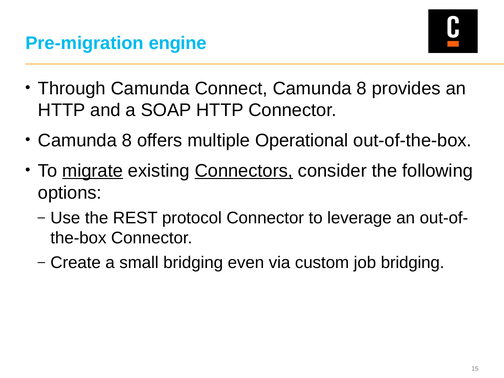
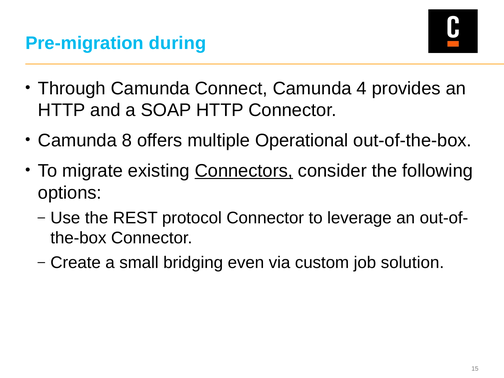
engine: engine -> during (178, 43)
Connect Camunda 8: 8 -> 4 (362, 88)
migrate underline: present -> none (93, 171)
job bridging: bridging -> solution (412, 263)
